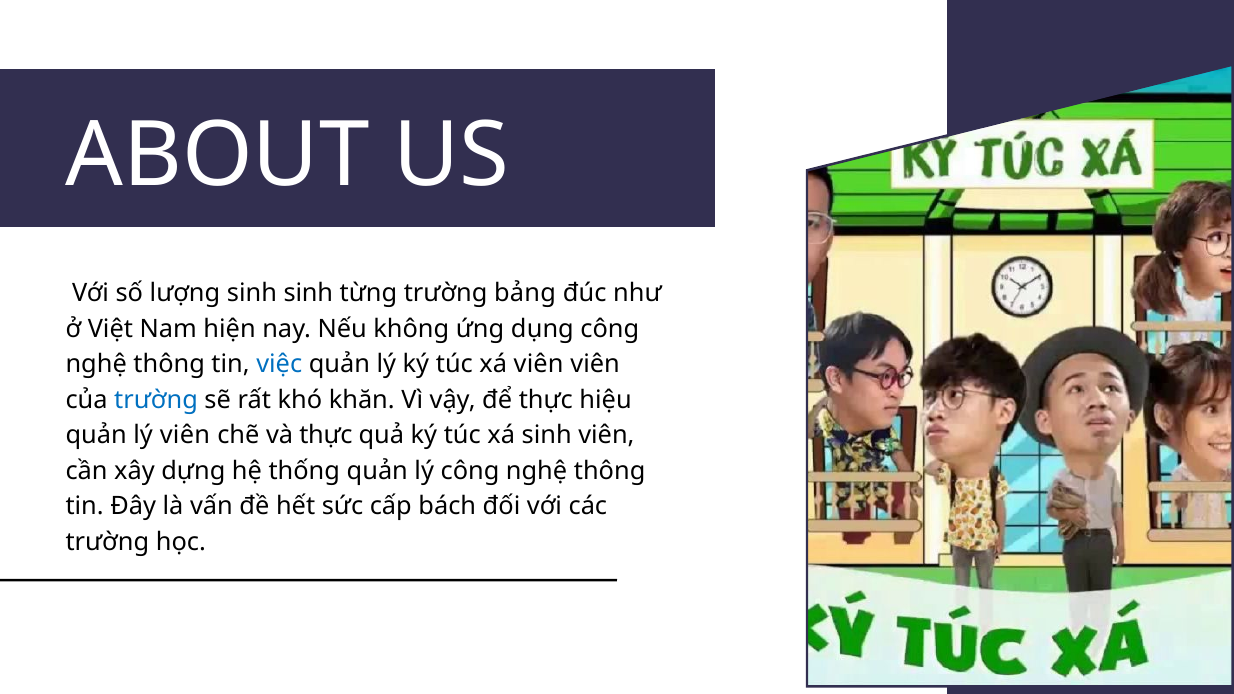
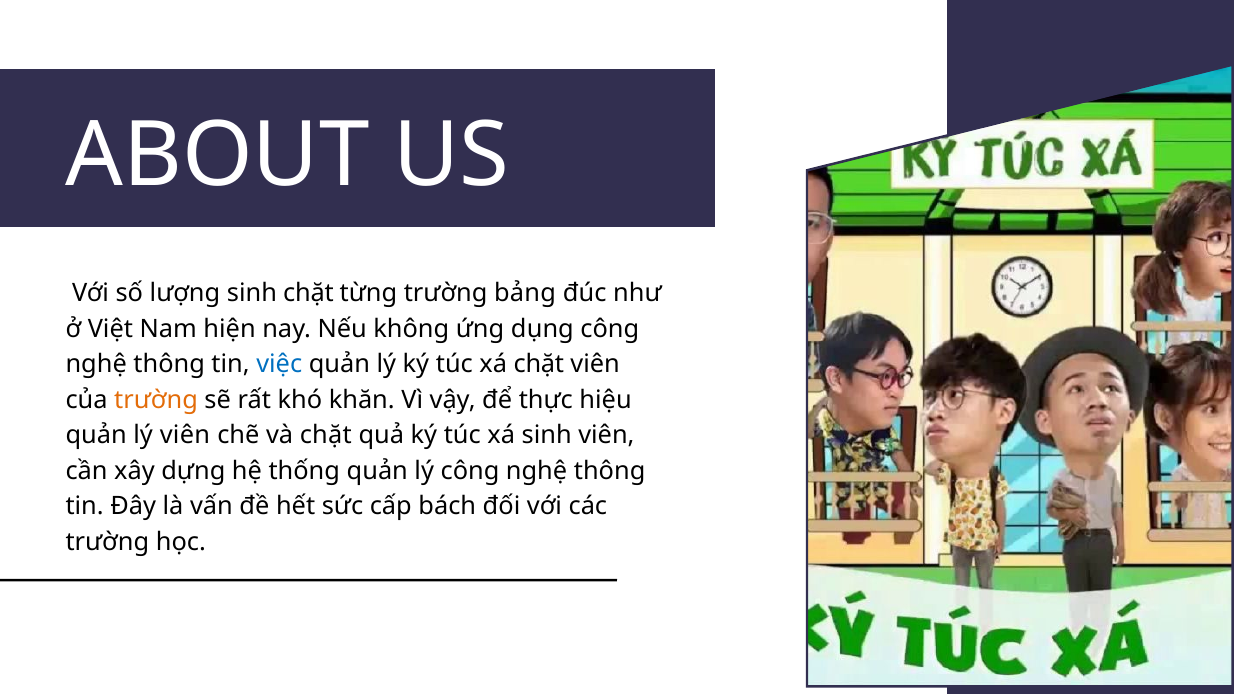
sinh sinh: sinh -> chặt (308, 293)
xá viên: viên -> chặt (539, 365)
trường colour: blue -> orange (156, 400)
và thực: thực -> chặt (326, 436)
